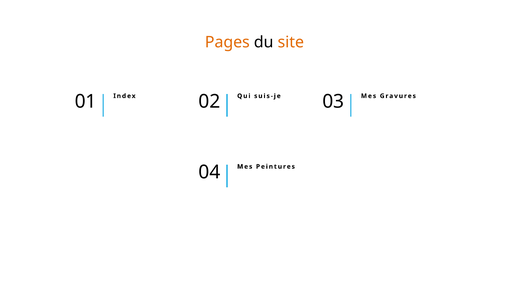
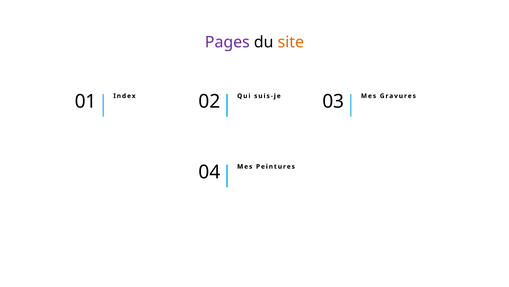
Pages colour: orange -> purple (227, 42)
